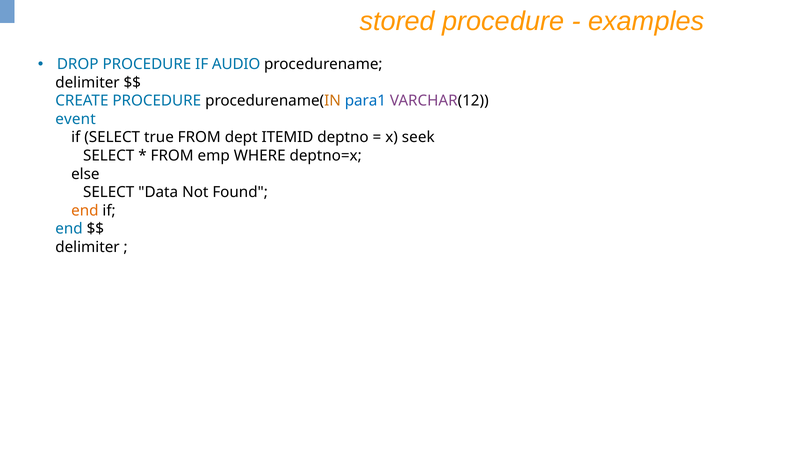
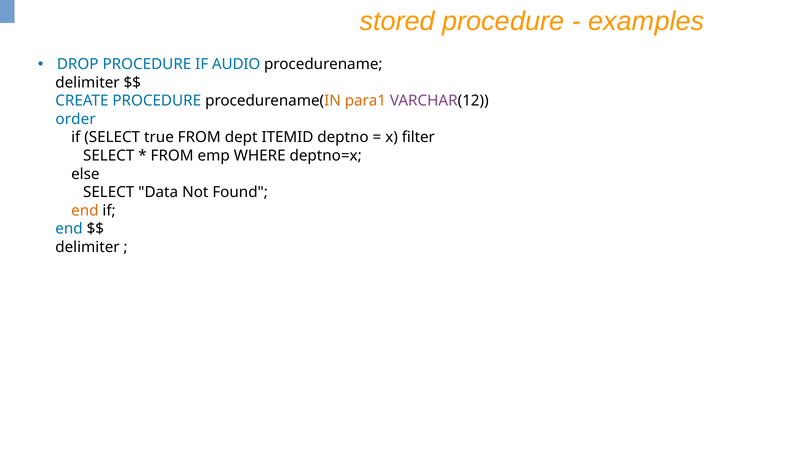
para1 colour: blue -> orange (365, 101)
event: event -> order (76, 119)
seek: seek -> filter (418, 137)
